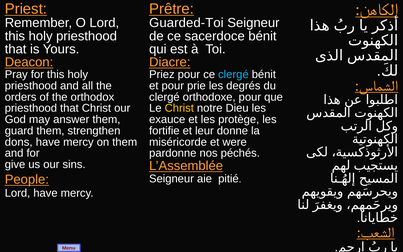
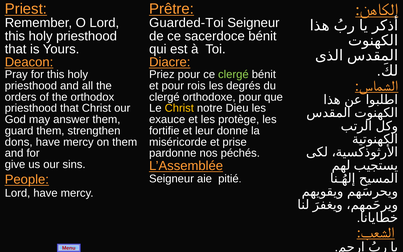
clergé colour: light blue -> light green (233, 74)
prie: prie -> rois (196, 86)
were: were -> prise (235, 142)
